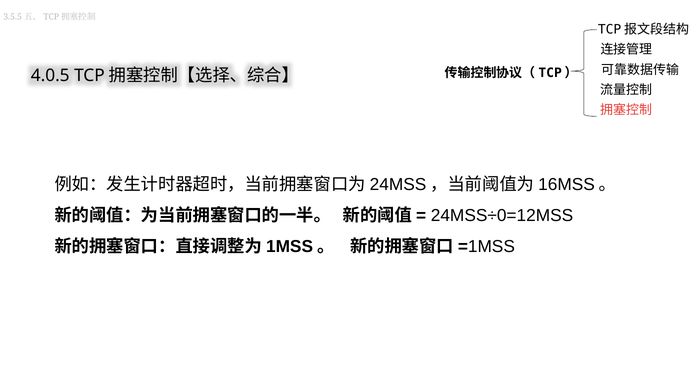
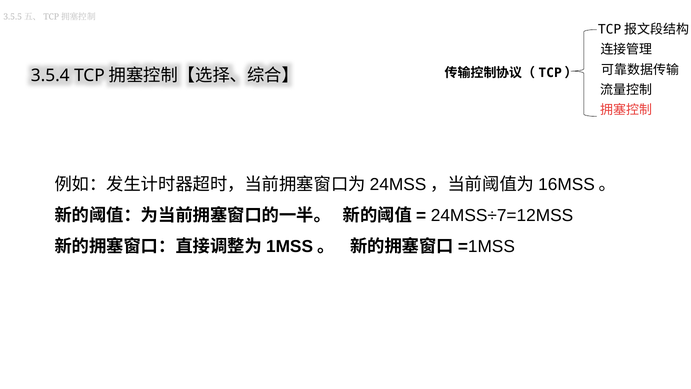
4.0.5: 4.0.5 -> 3.5.4 (50, 75)
24MSS÷0=12MSS: 24MSS÷0=12MSS -> 24MSS÷7=12MSS (502, 215)
